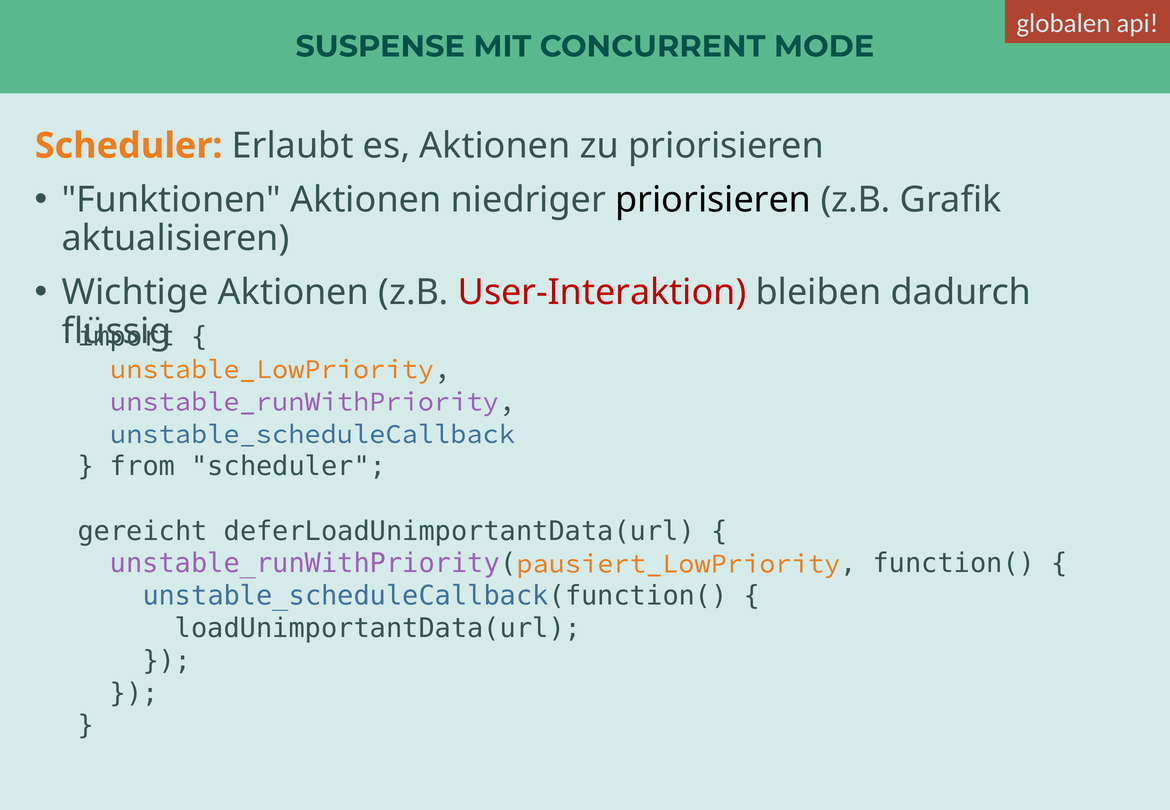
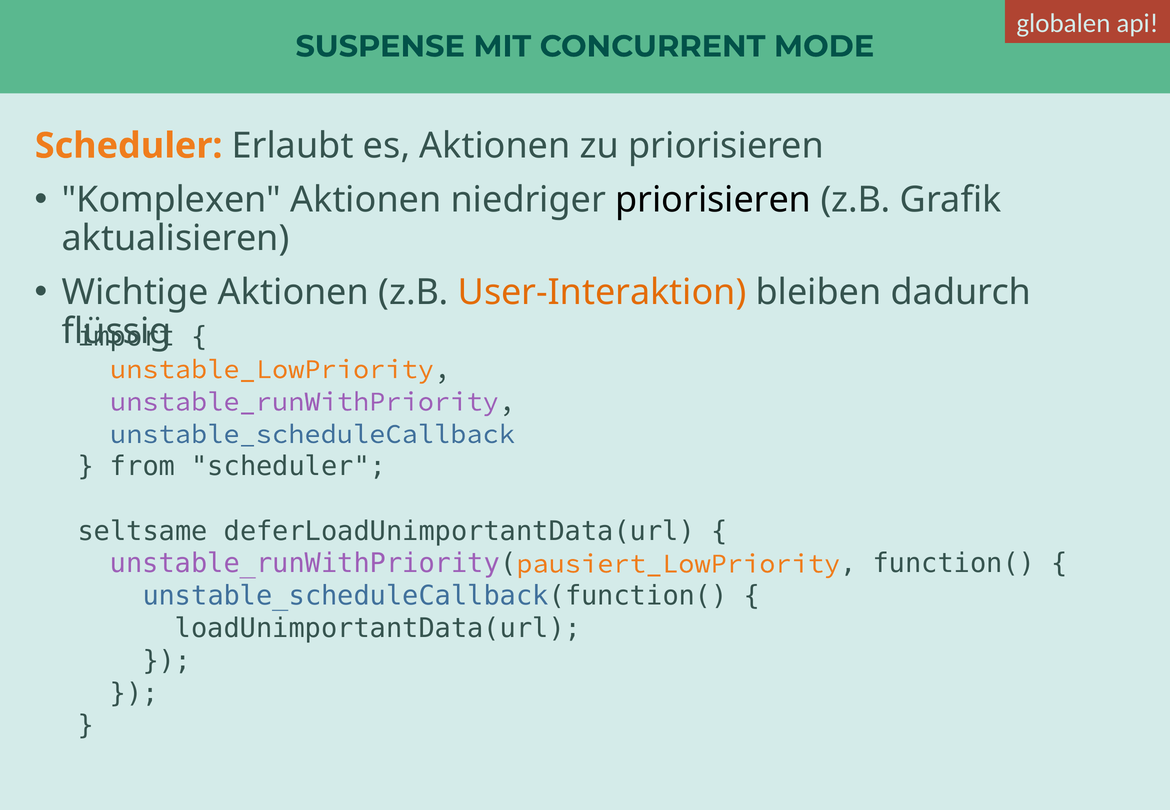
Funktionen: Funktionen -> Komplexen (171, 200)
User-Interaktion colour: red -> orange (602, 292)
gereicht: gereicht -> seltsame (143, 531)
